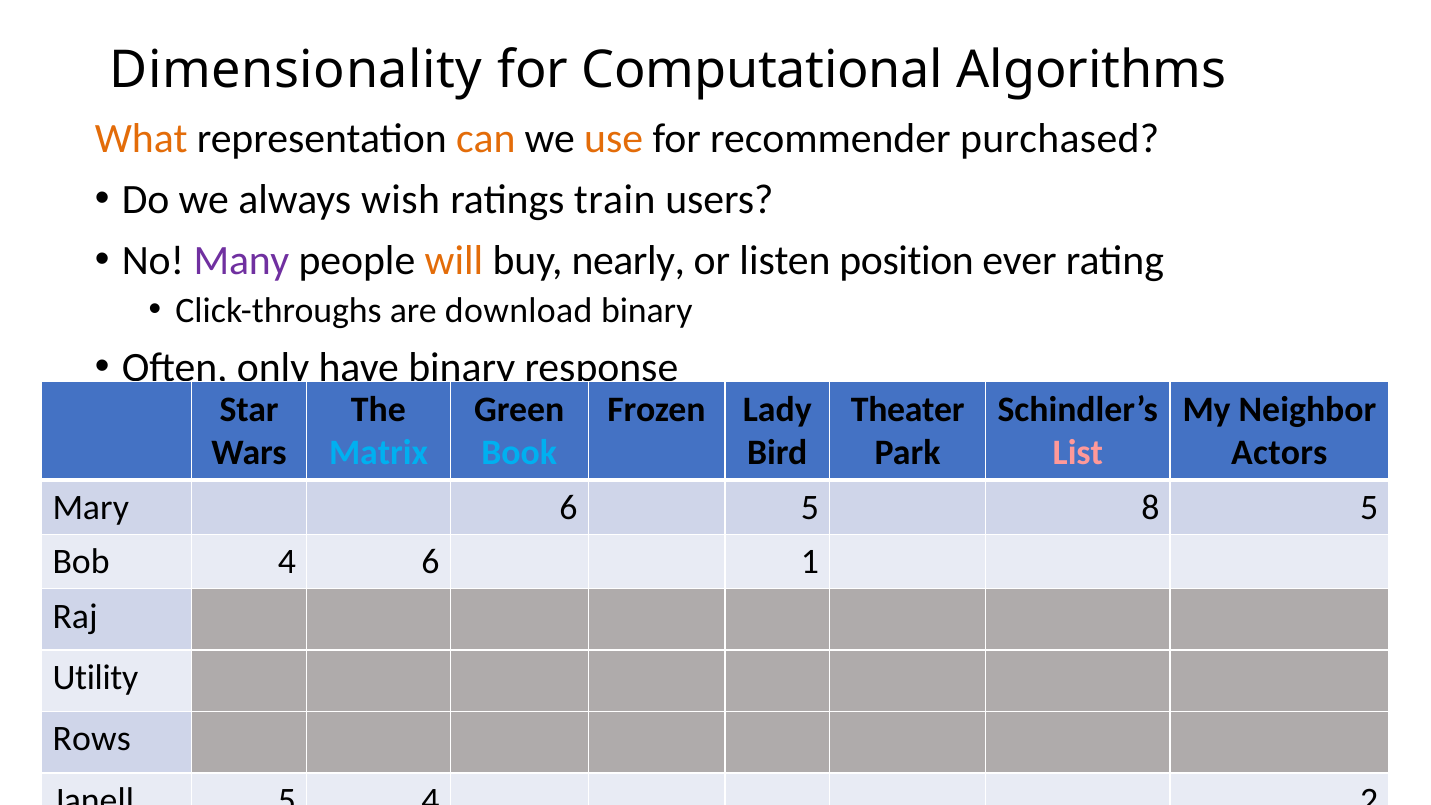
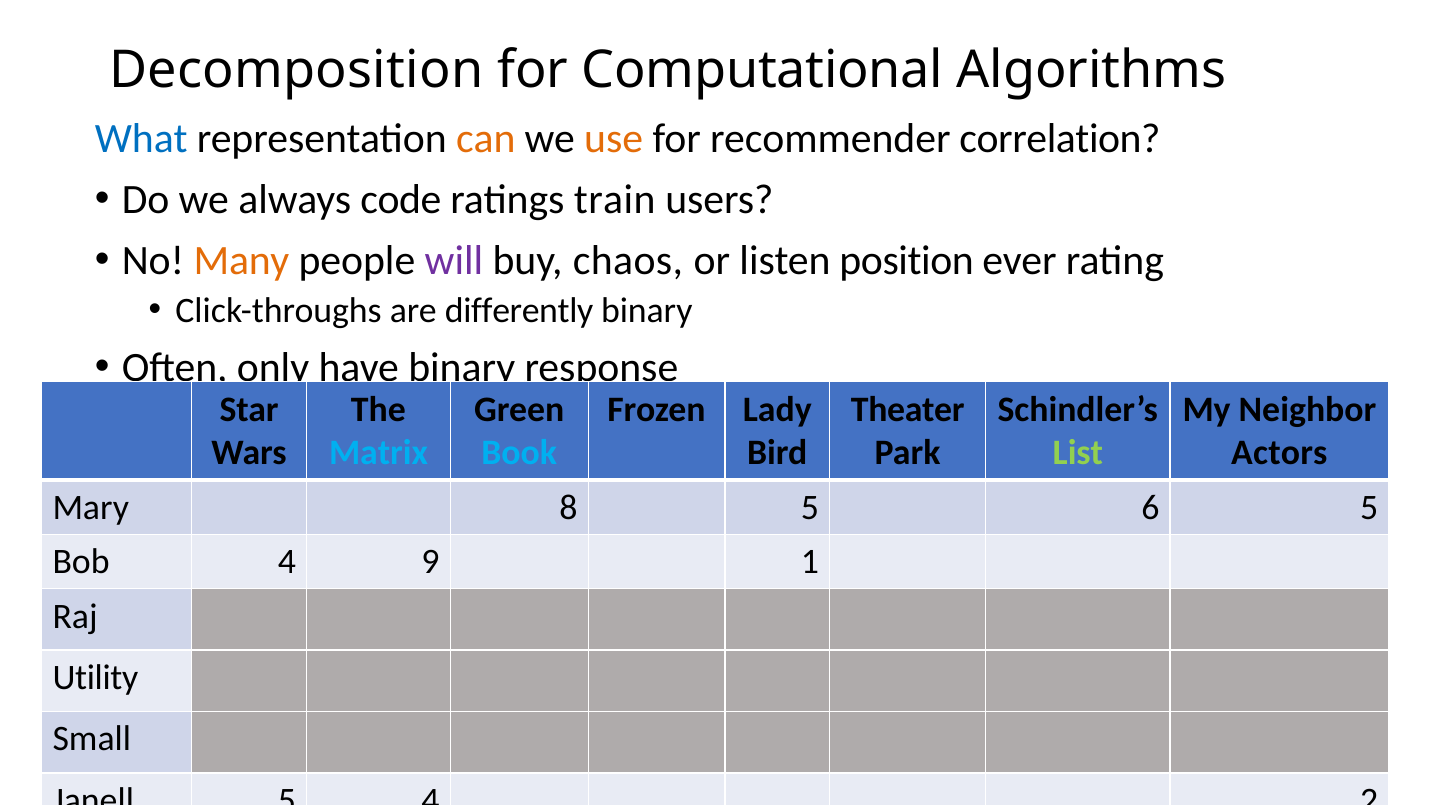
Dimensionality: Dimensionality -> Decomposition (296, 70)
What colour: orange -> blue (141, 139)
purchased: purchased -> correlation (1060, 139)
wish: wish -> code (401, 200)
Many colour: purple -> orange (241, 261)
will colour: orange -> purple (454, 261)
nearly: nearly -> chaos (628, 261)
download: download -> differently (519, 311)
List colour: pink -> light green (1078, 453)
Mary 6: 6 -> 8 (568, 507)
8: 8 -> 6 (1150, 507)
4 6: 6 -> 9 (430, 562)
Rows: Rows -> Small (92, 739)
